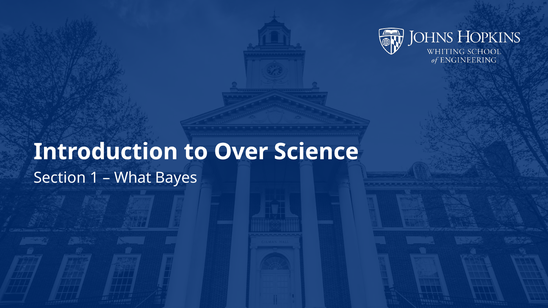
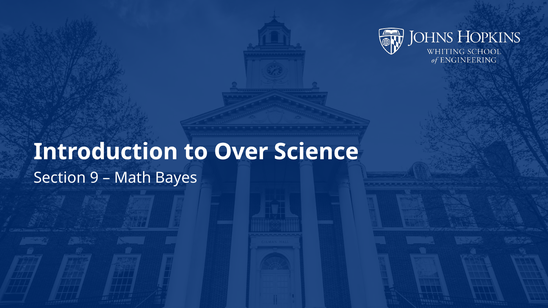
1: 1 -> 9 (94, 178)
What: What -> Math (133, 178)
